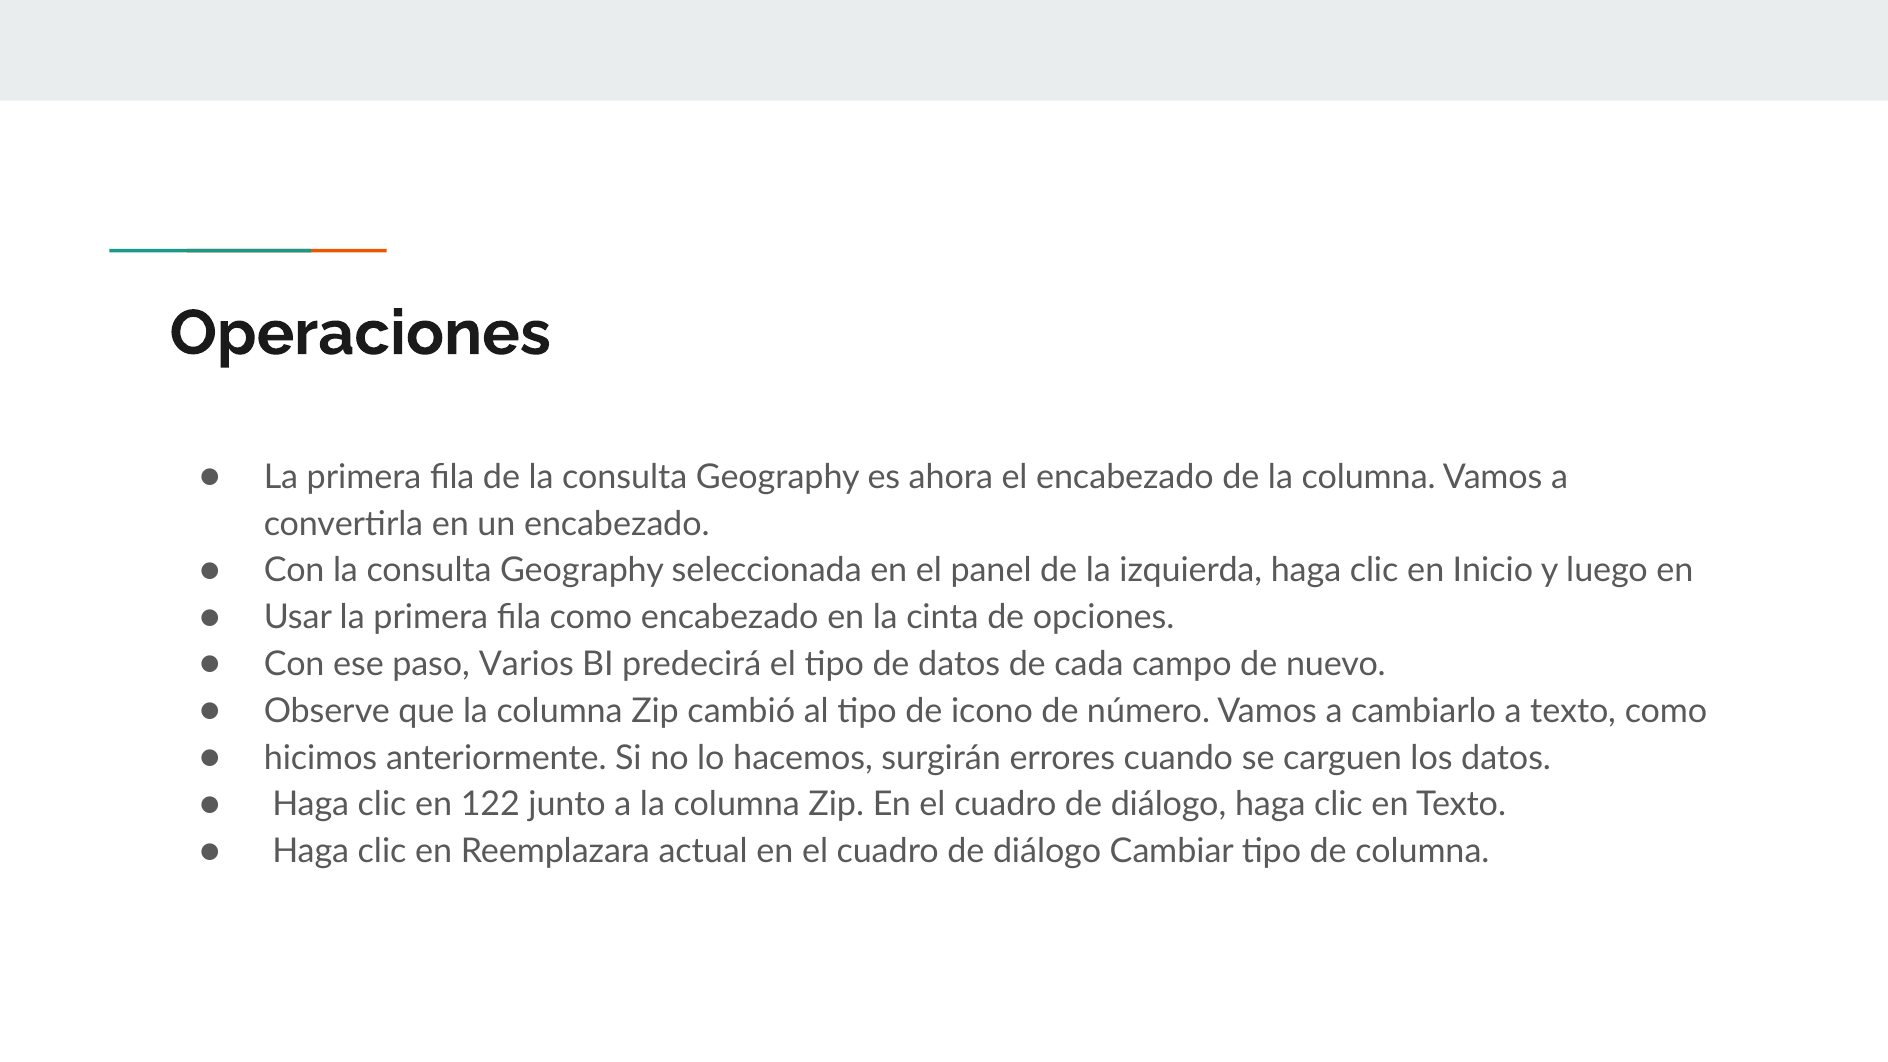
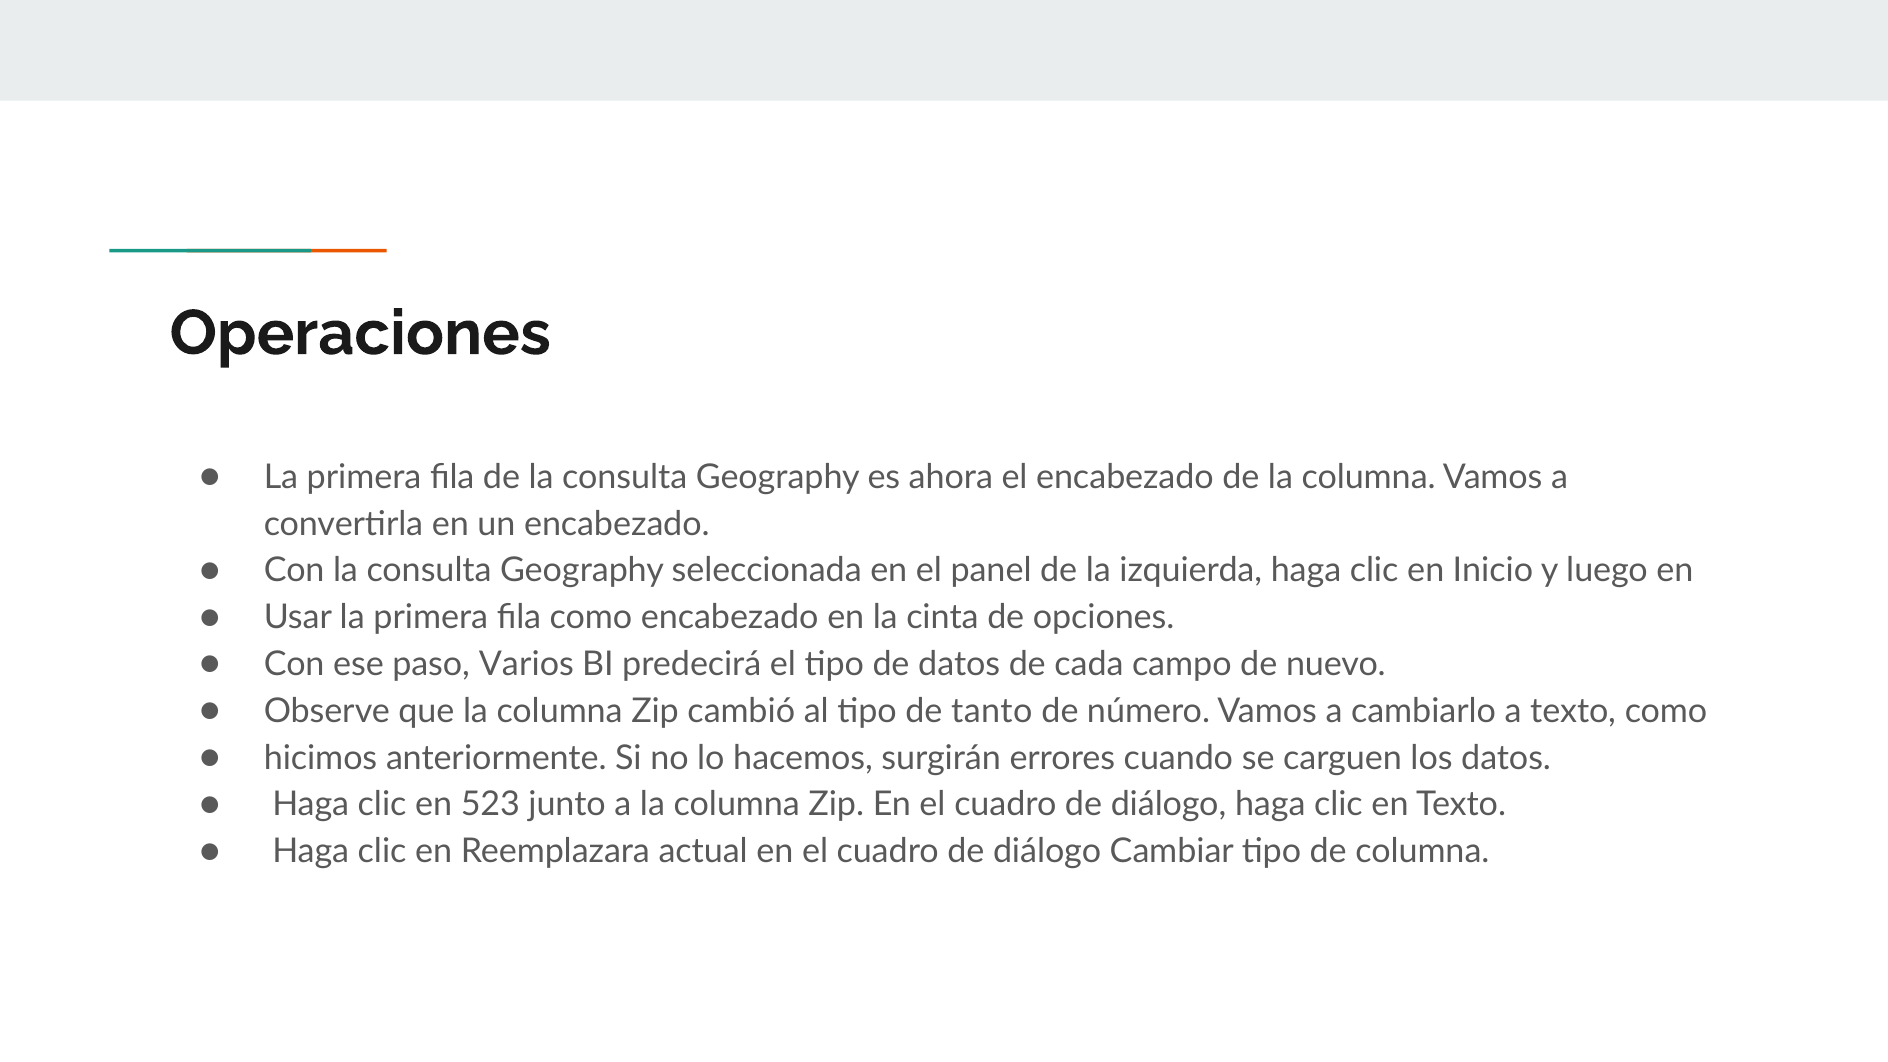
icono: icono -> tanto (992, 711)
122: 122 -> 523 (490, 805)
